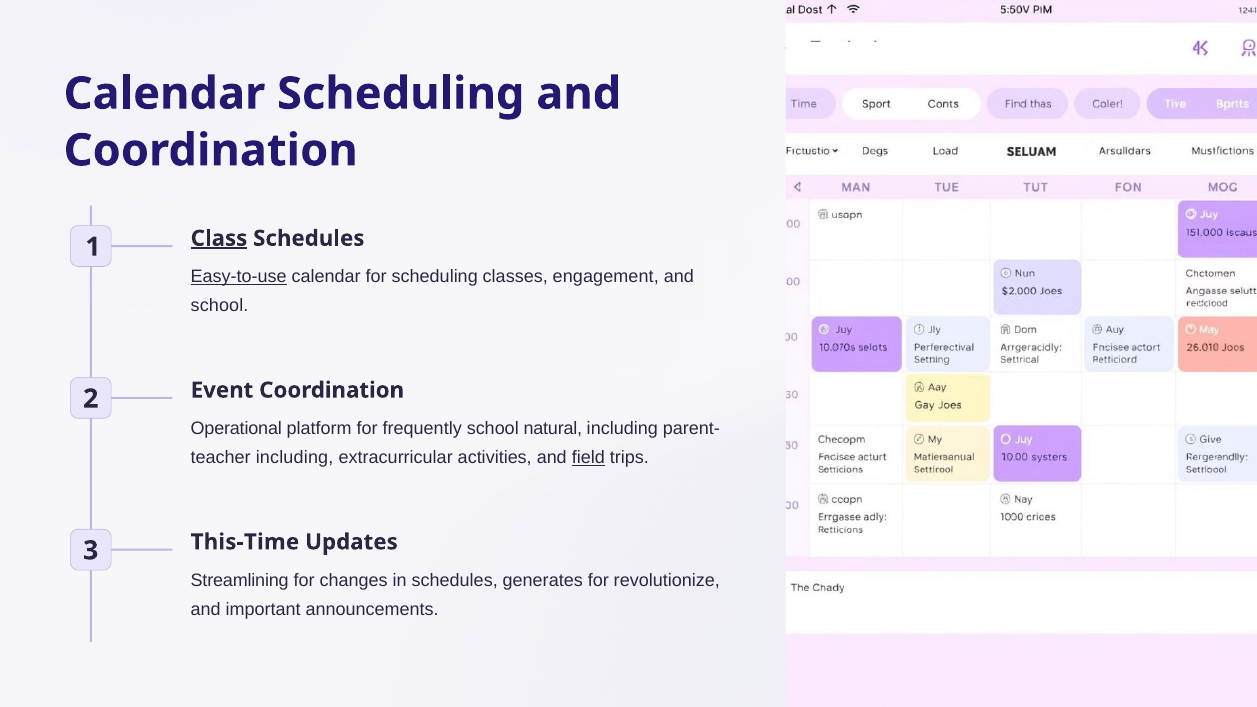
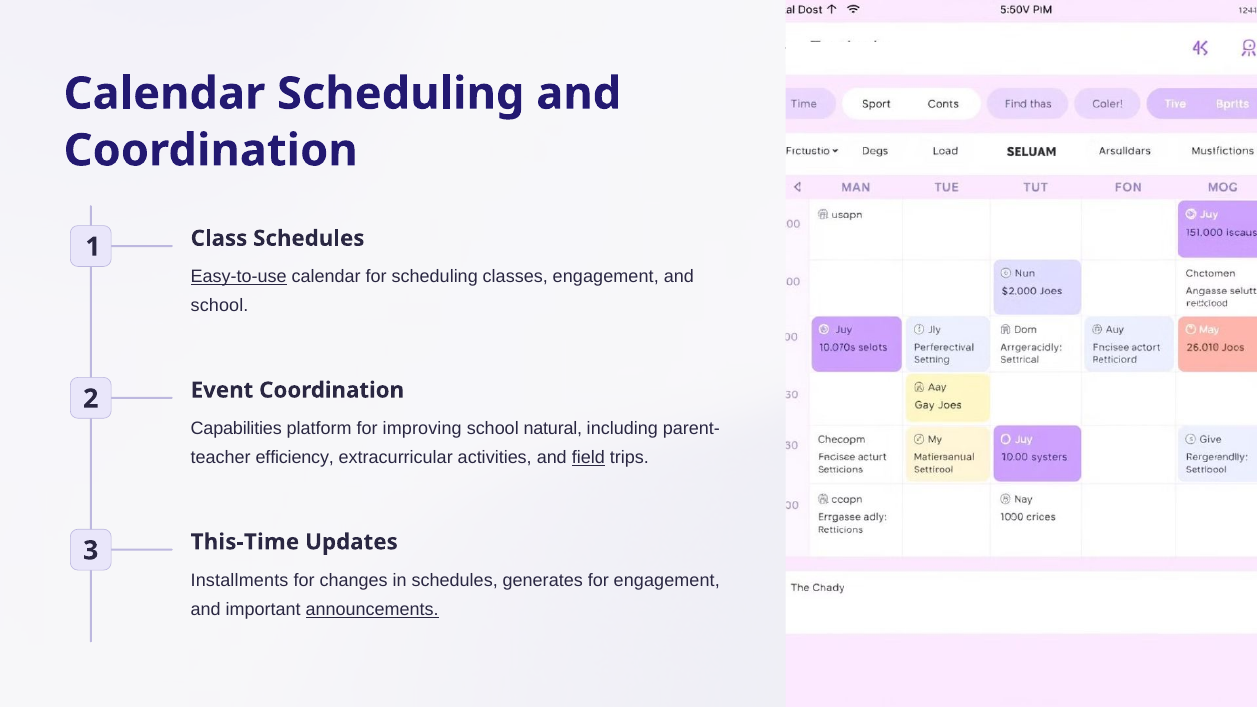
Class underline: present -> none (219, 238)
Operational: Operational -> Capabilities (236, 429)
frequently: frequently -> improving (422, 429)
including: including -> efficiency (295, 458)
Streamlining: Streamlining -> Installments (240, 581)
for revolutionize: revolutionize -> engagement (667, 581)
announcements underline: none -> present (372, 610)
